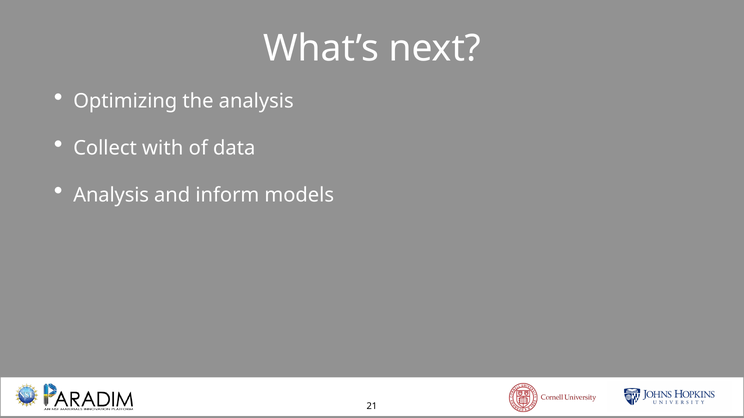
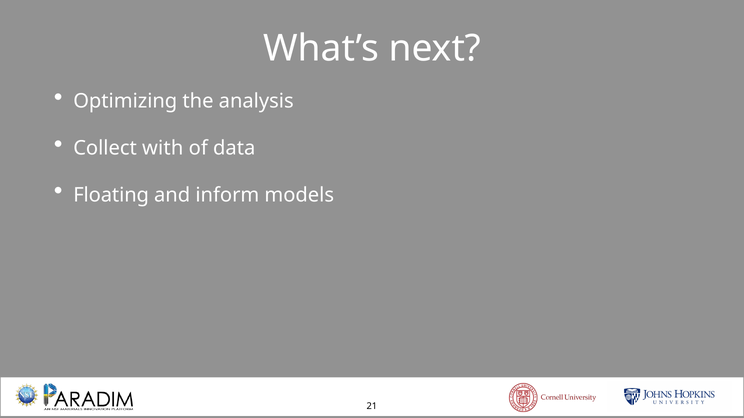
Analysis: Analysis -> Floating (111, 195)
